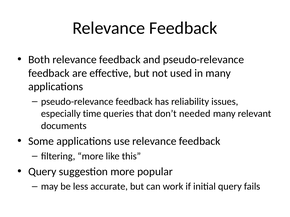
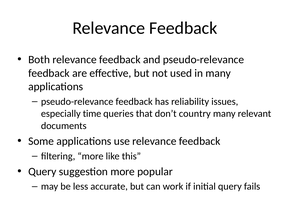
needed: needed -> country (195, 114)
